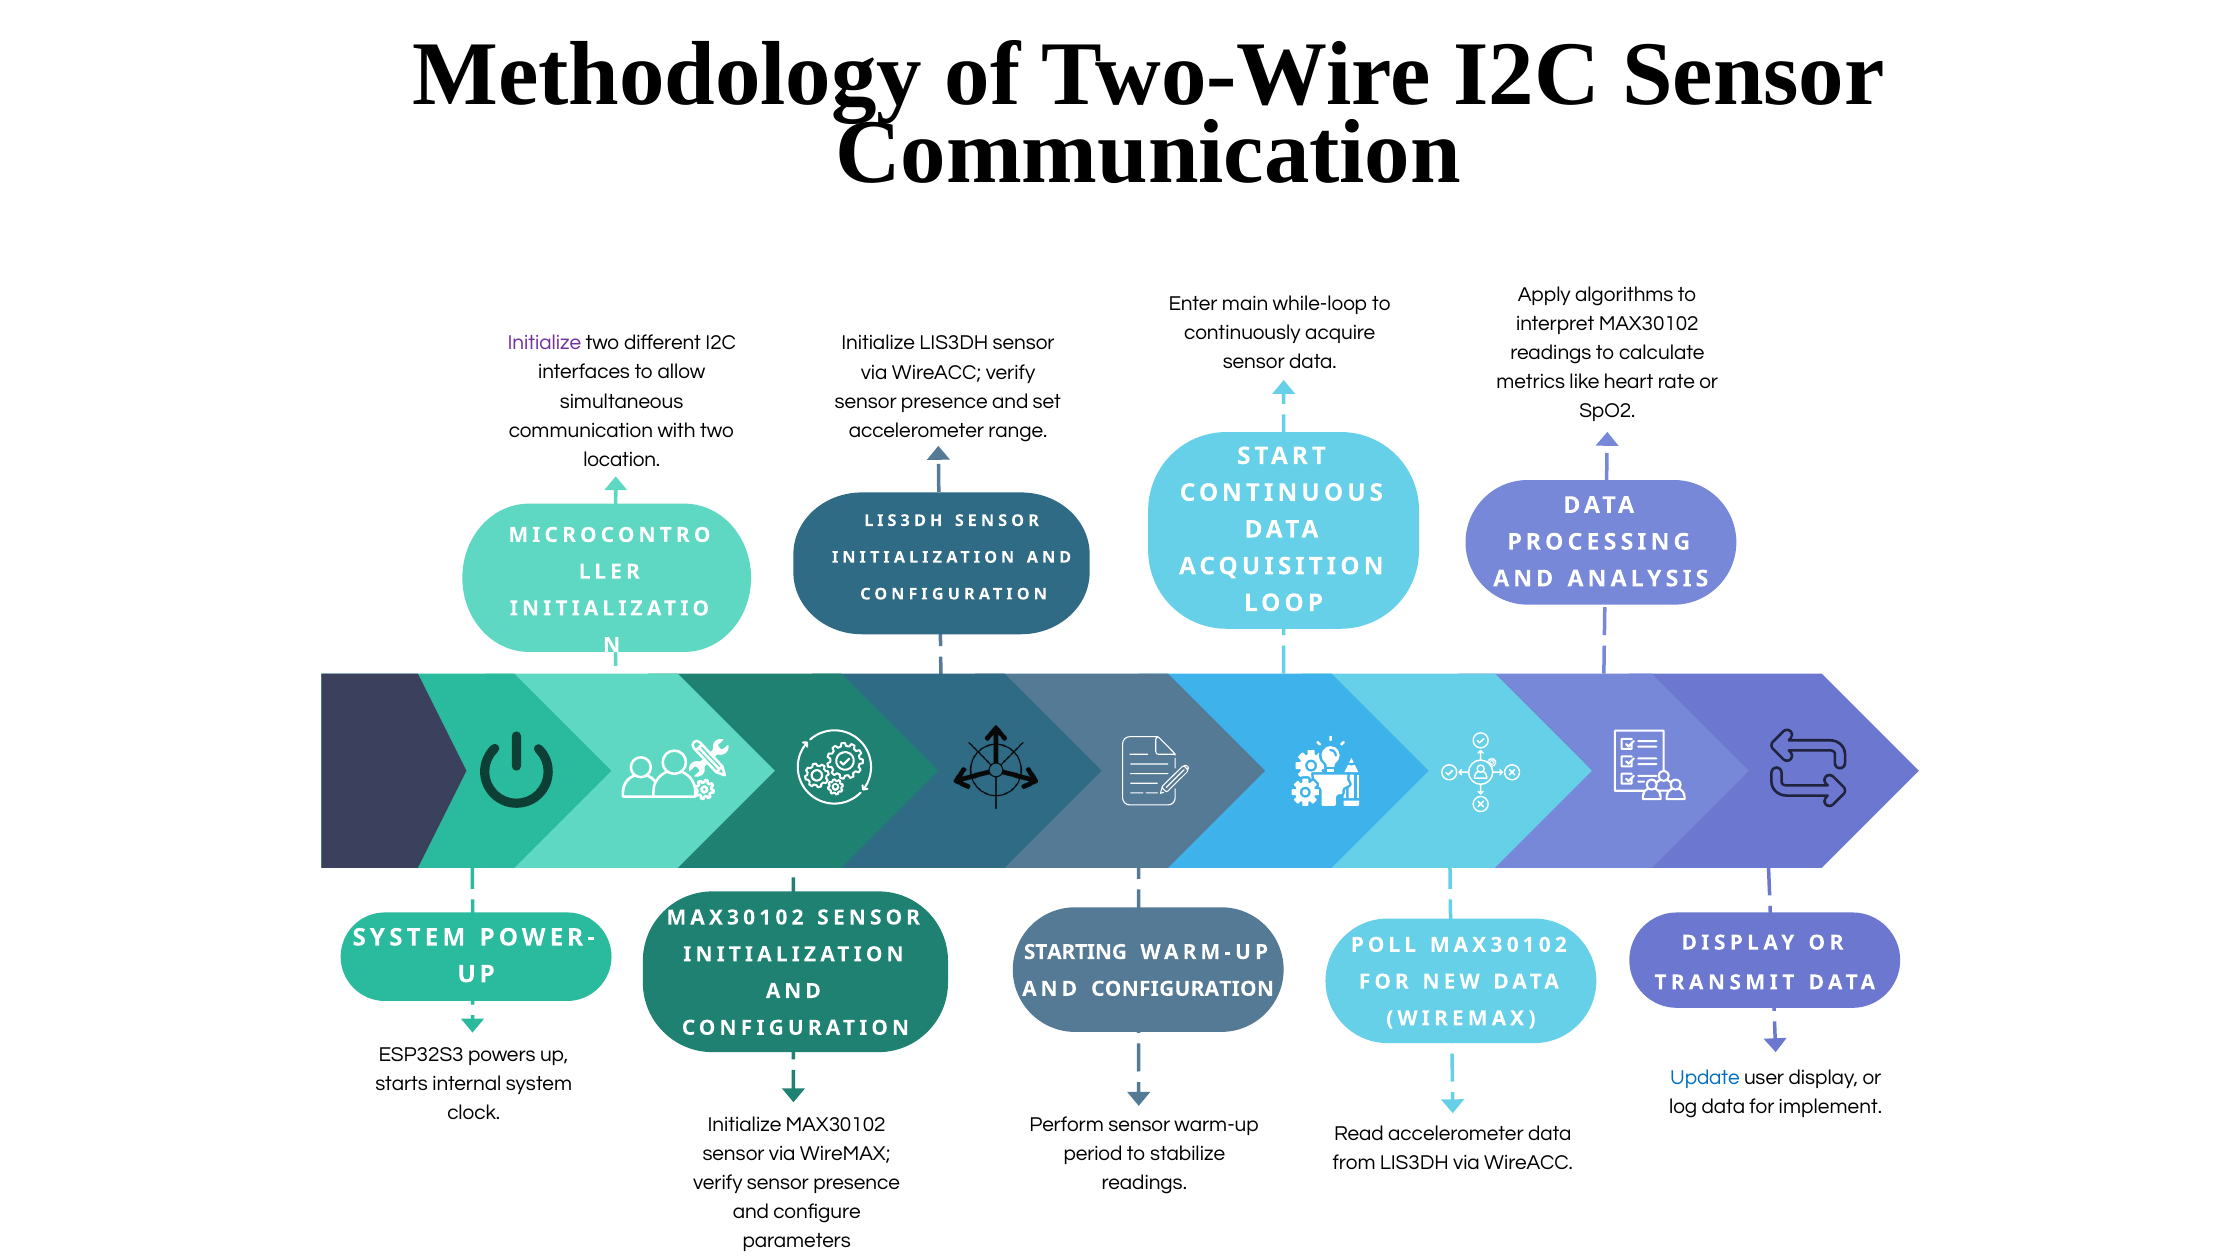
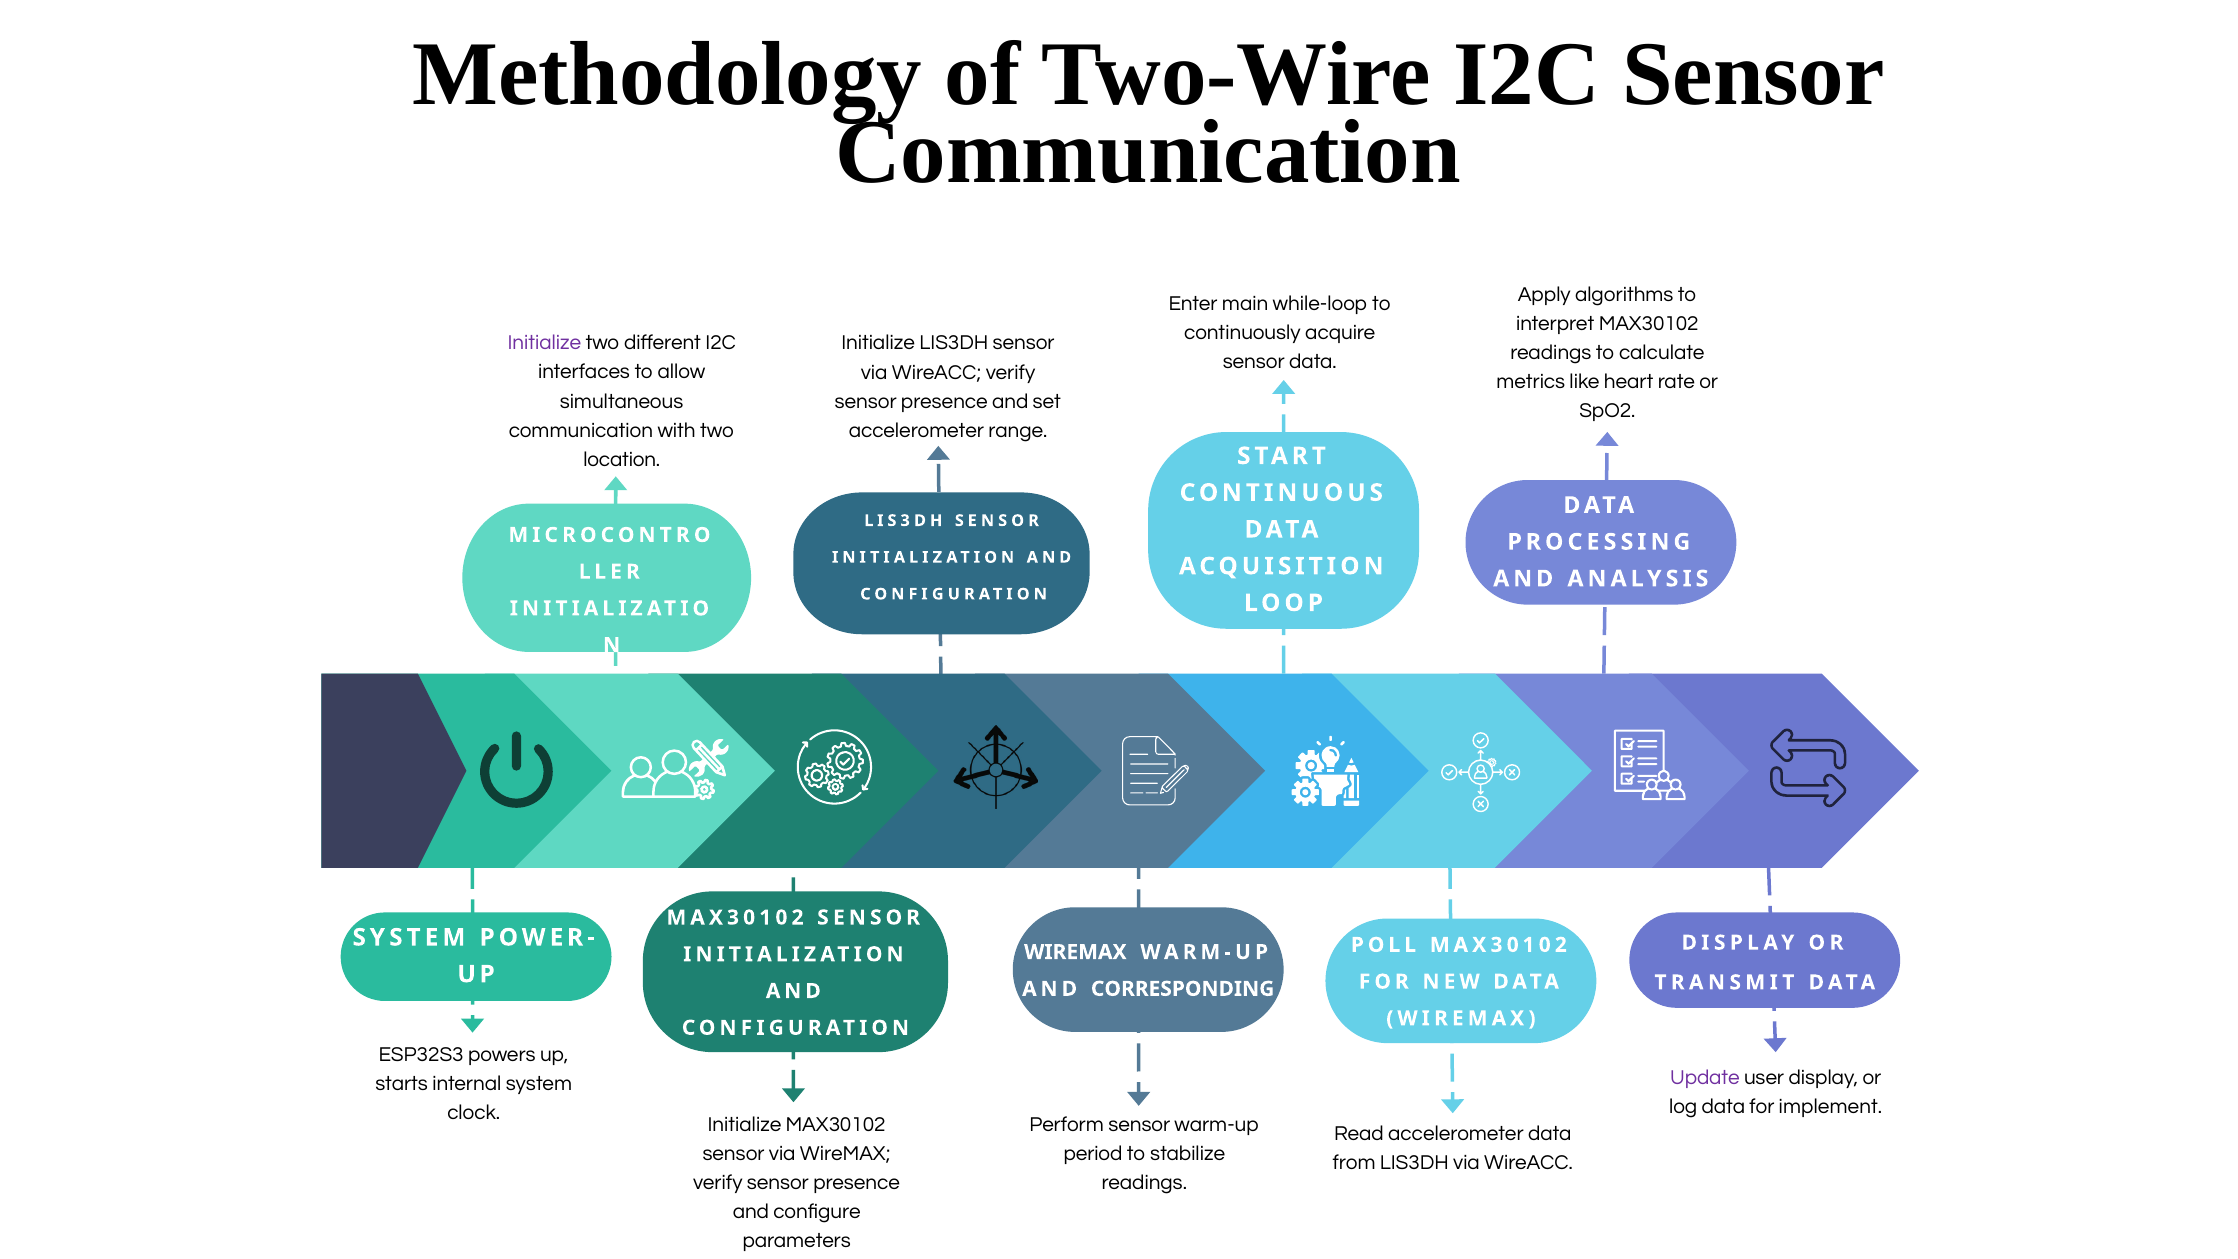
STARTING: STARTING -> WIREMAX (1075, 952)
CONFIGURATION: CONFIGURATION -> CORRESPONDING (1183, 989)
Update colour: blue -> purple (1705, 1078)
